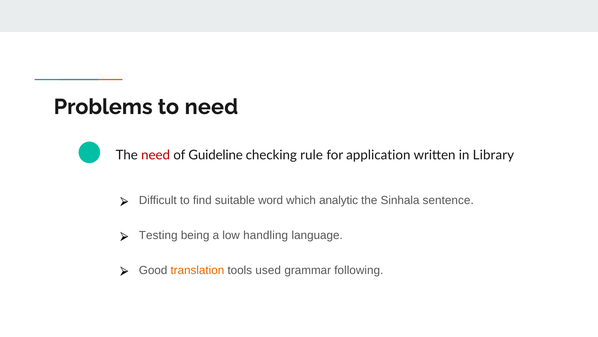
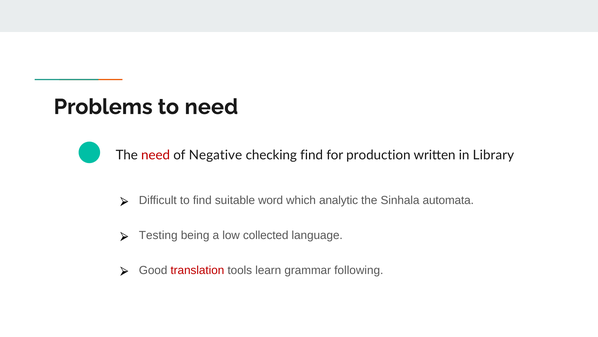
Guideline: Guideline -> Negative (215, 155)
checking rule: rule -> find (312, 155)
application: application -> production (378, 155)
sentence: sentence -> automata (448, 200)
handling: handling -> collected (266, 235)
translation colour: orange -> red (197, 270)
used: used -> learn (268, 270)
